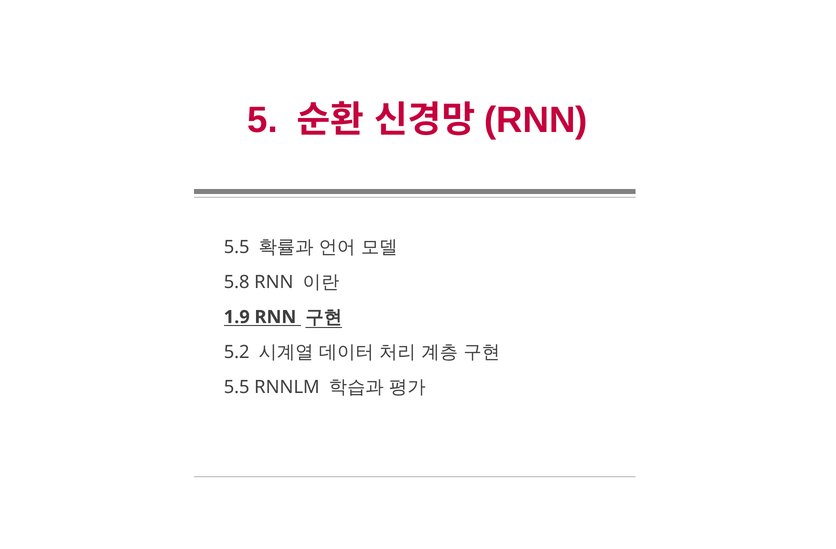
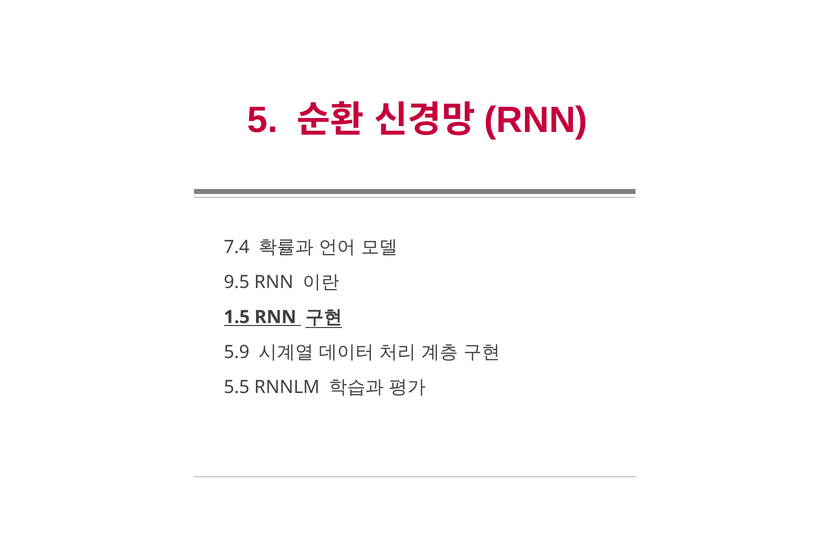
5.5: 5.5 -> 7.4 (237, 247)
5.8: 5.8 -> 9.5 (237, 282)
1.9: 1.9 -> 1.5 (237, 317)
5.2: 5.2 -> 5.9 (237, 352)
